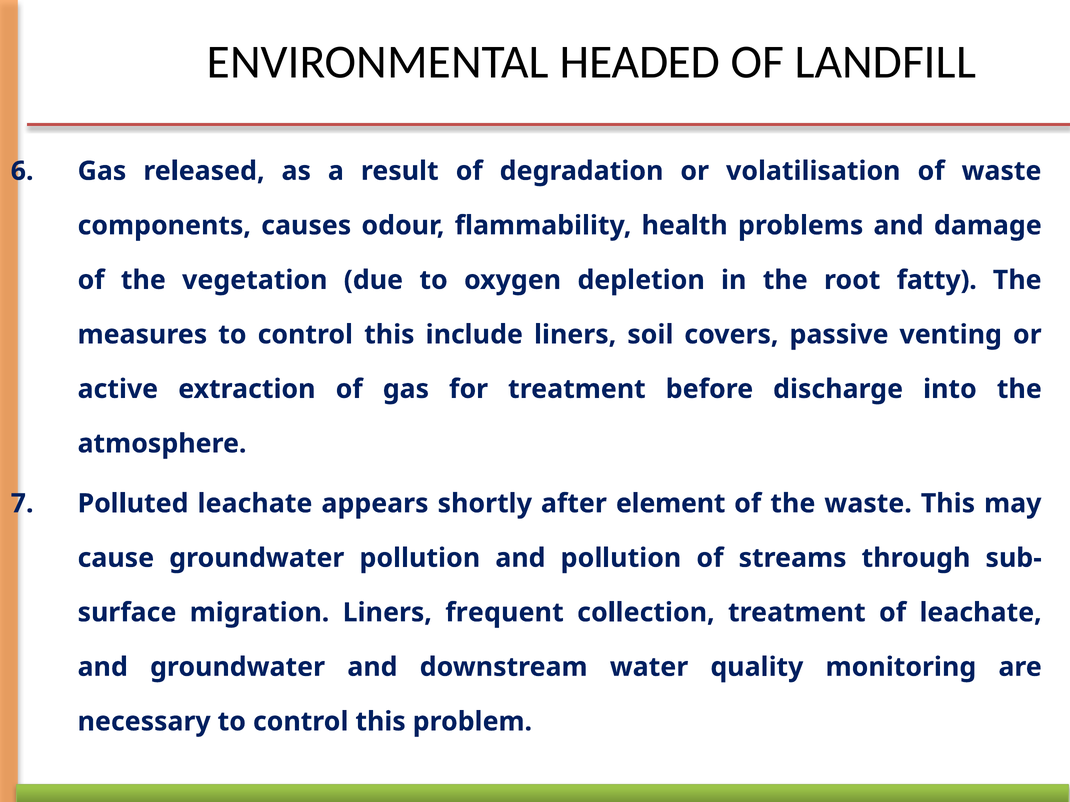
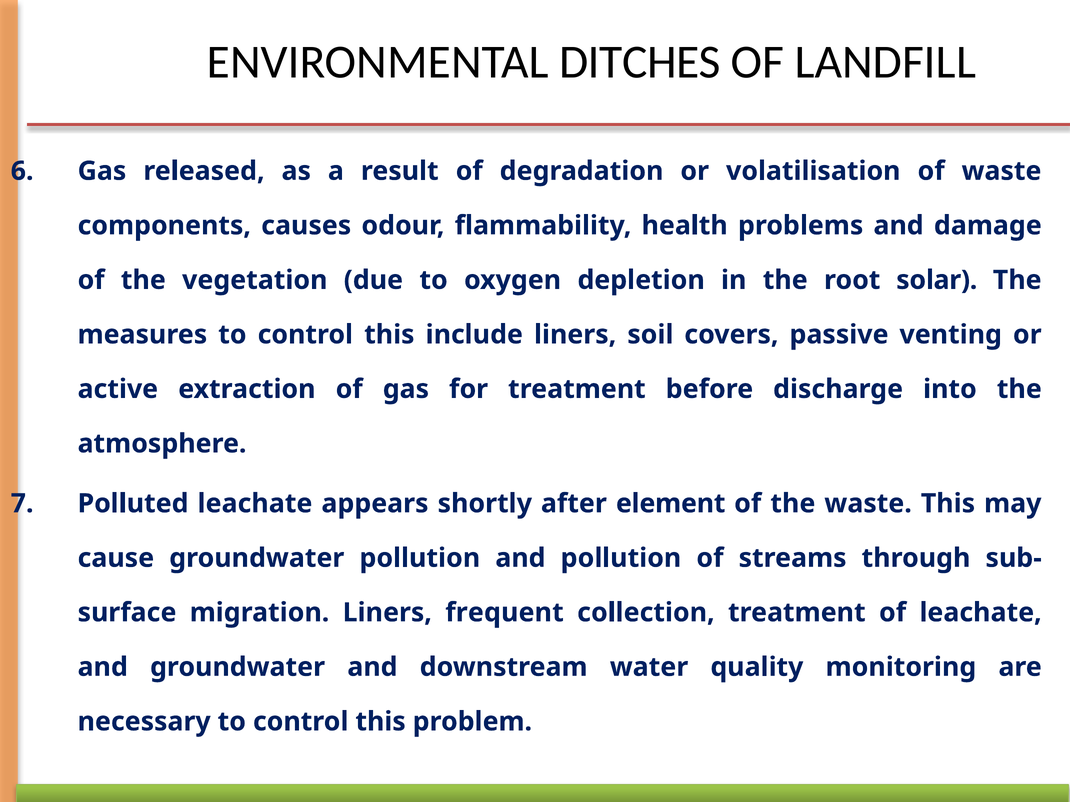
HEADED: HEADED -> DITCHES (640, 62)
fatty: fatty -> solar (937, 280)
